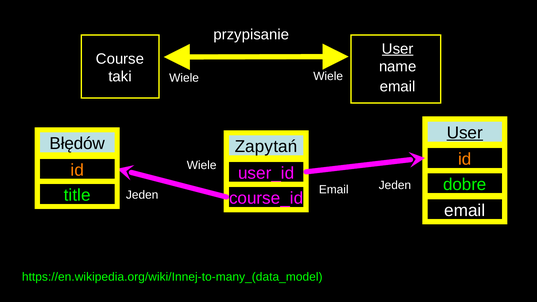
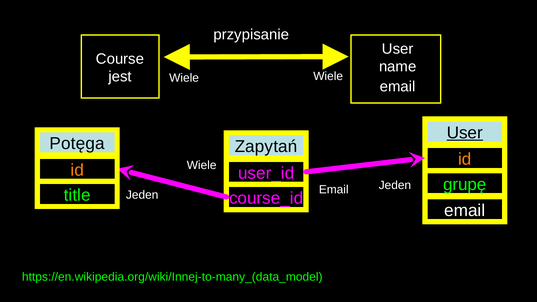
User underline: present -> none (398, 49)
taki: taki -> jest (120, 77)
Błędów: Błędów -> Potęga (77, 144)
dobre: dobre -> grupę (465, 184)
